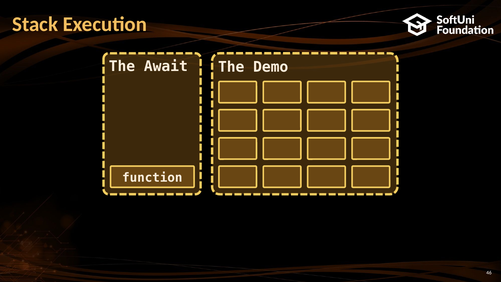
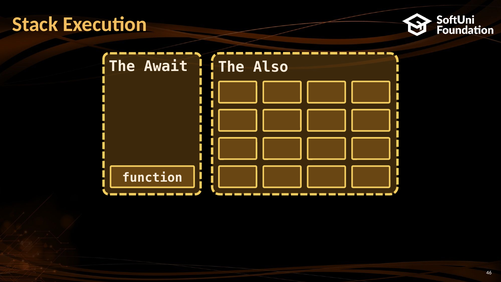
Demo: Demo -> Also (271, 67)
